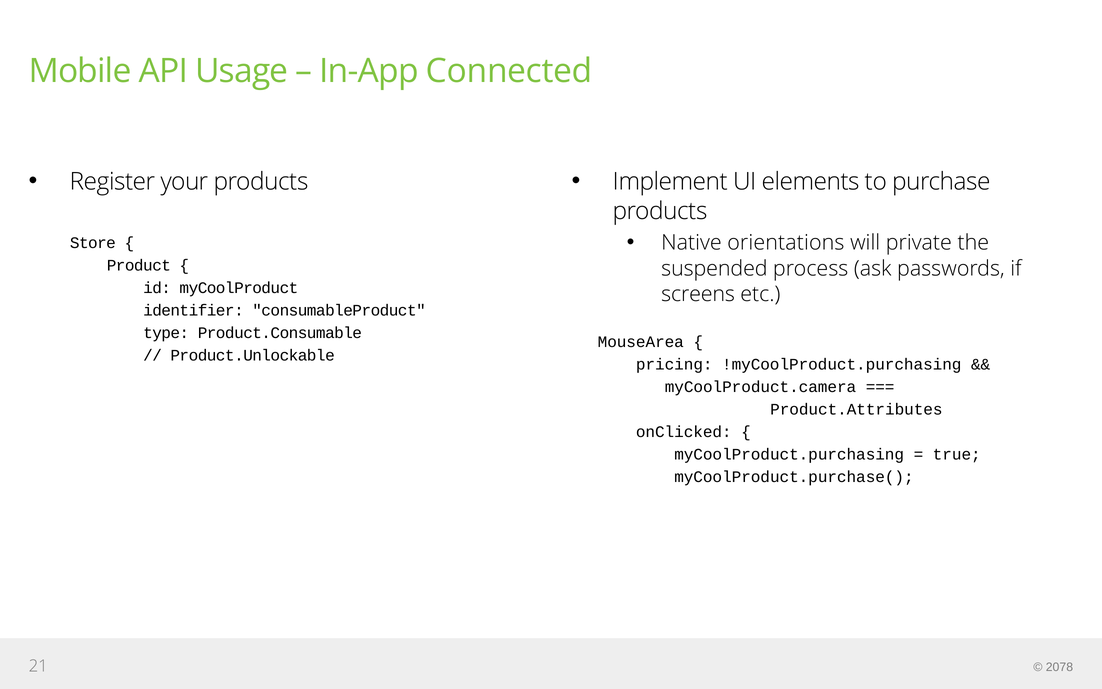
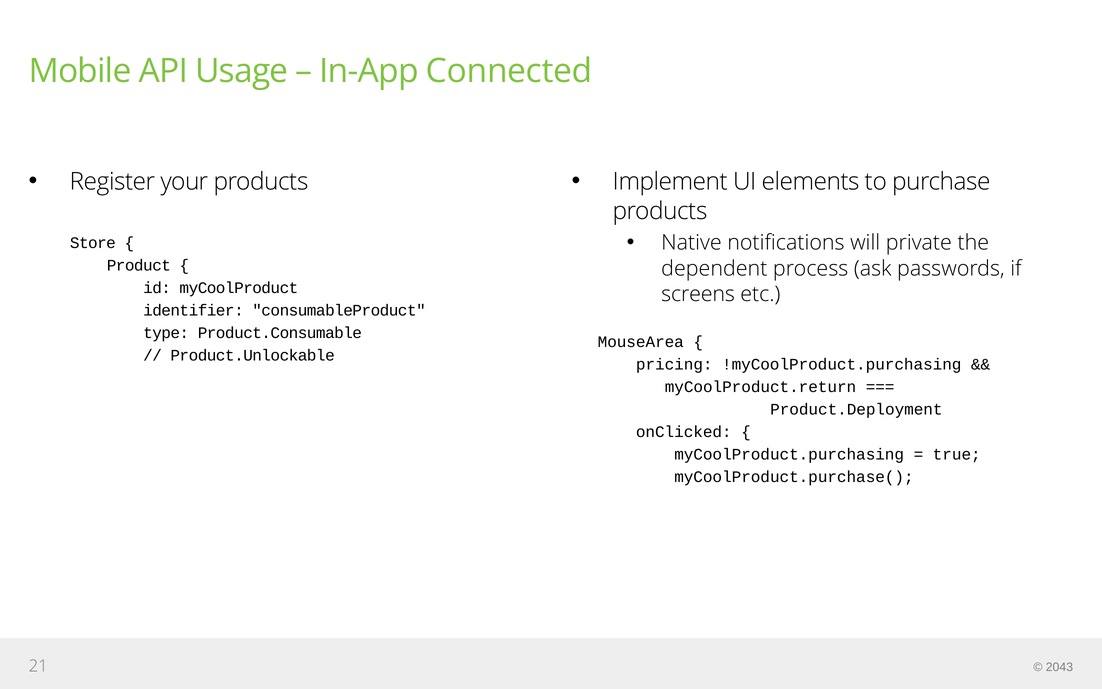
orientations: orientations -> notifications (786, 243)
suspended: suspended -> dependent (714, 268)
myCoolProduct.camera: myCoolProduct.camera -> myCoolProduct.return (760, 387)
Product.Attributes: Product.Attributes -> Product.Deployment (856, 409)
2078: 2078 -> 2043 (1059, 667)
